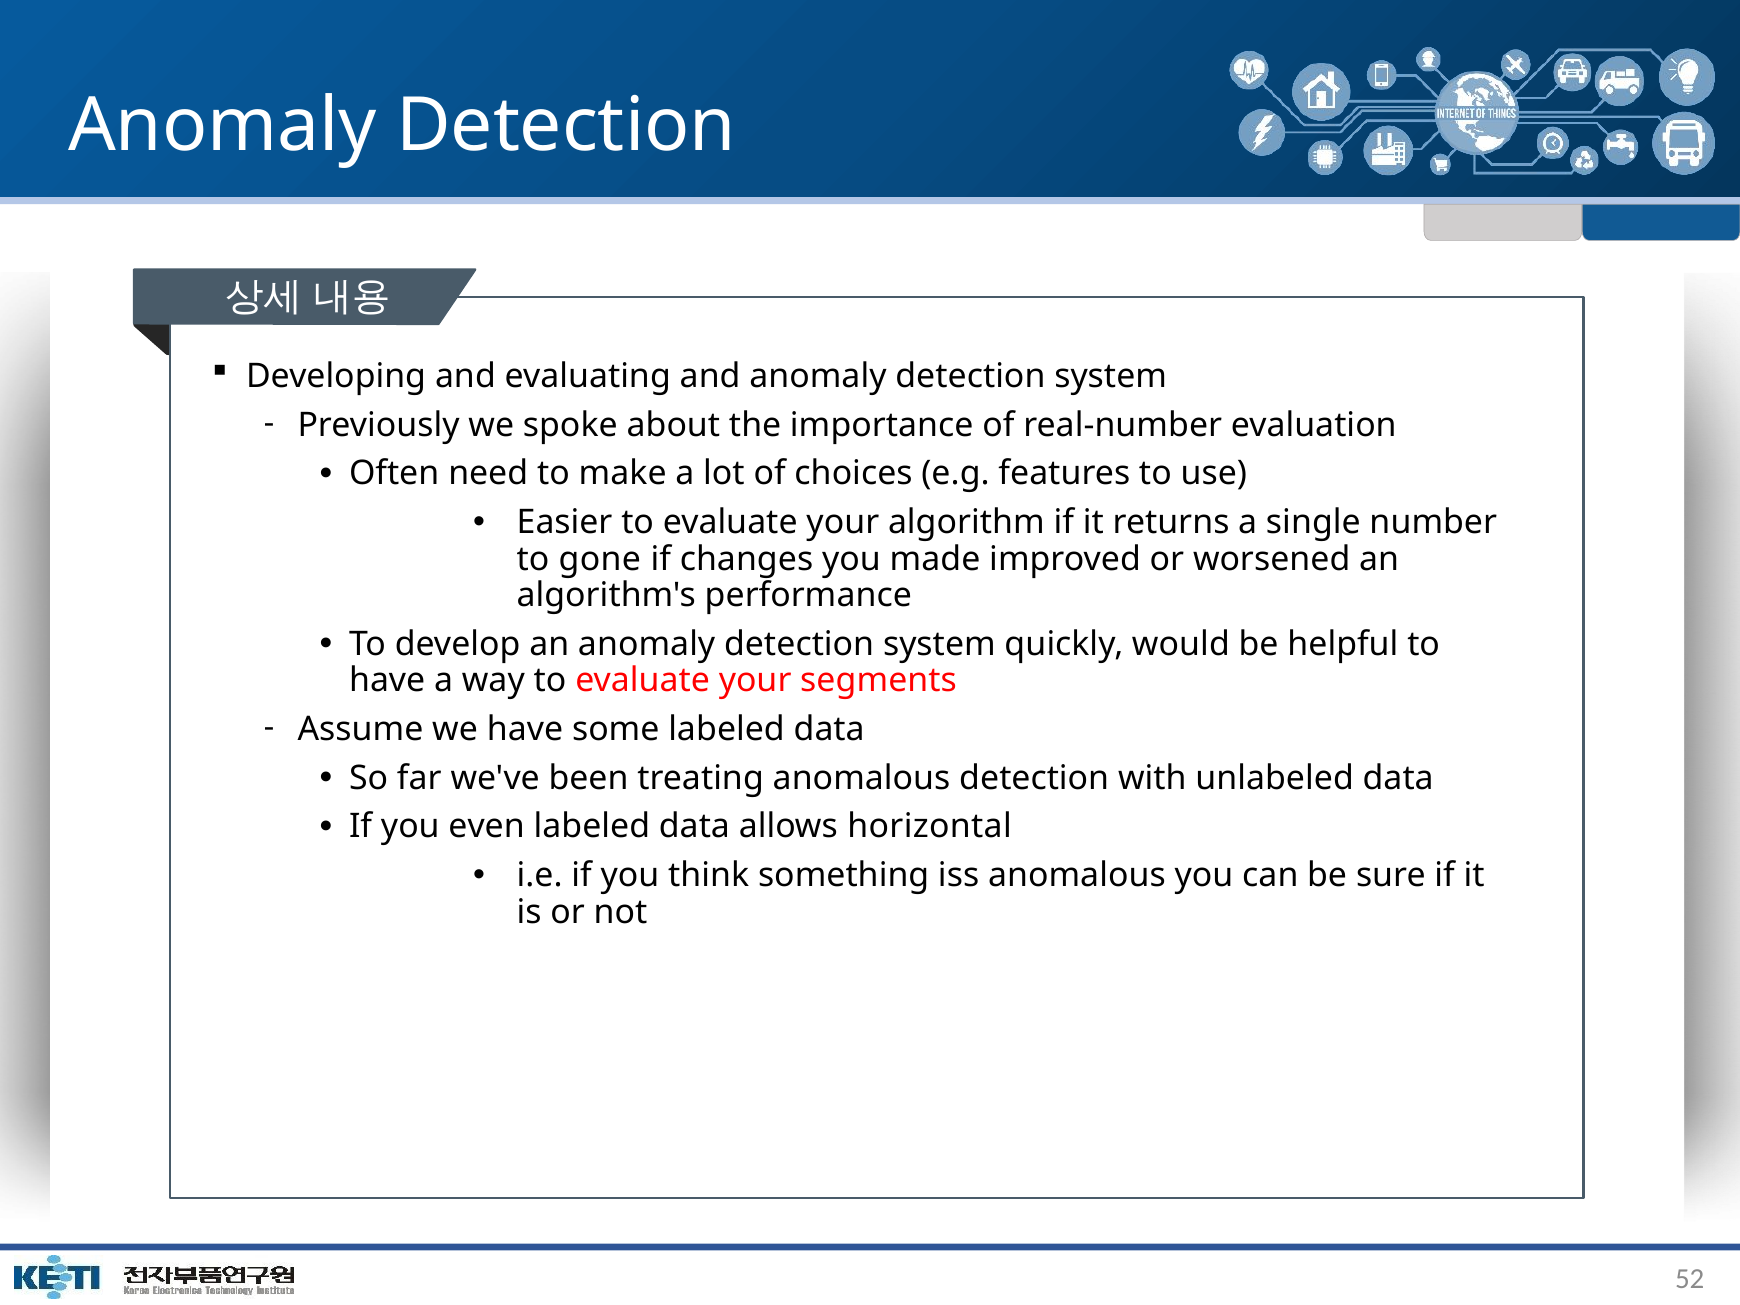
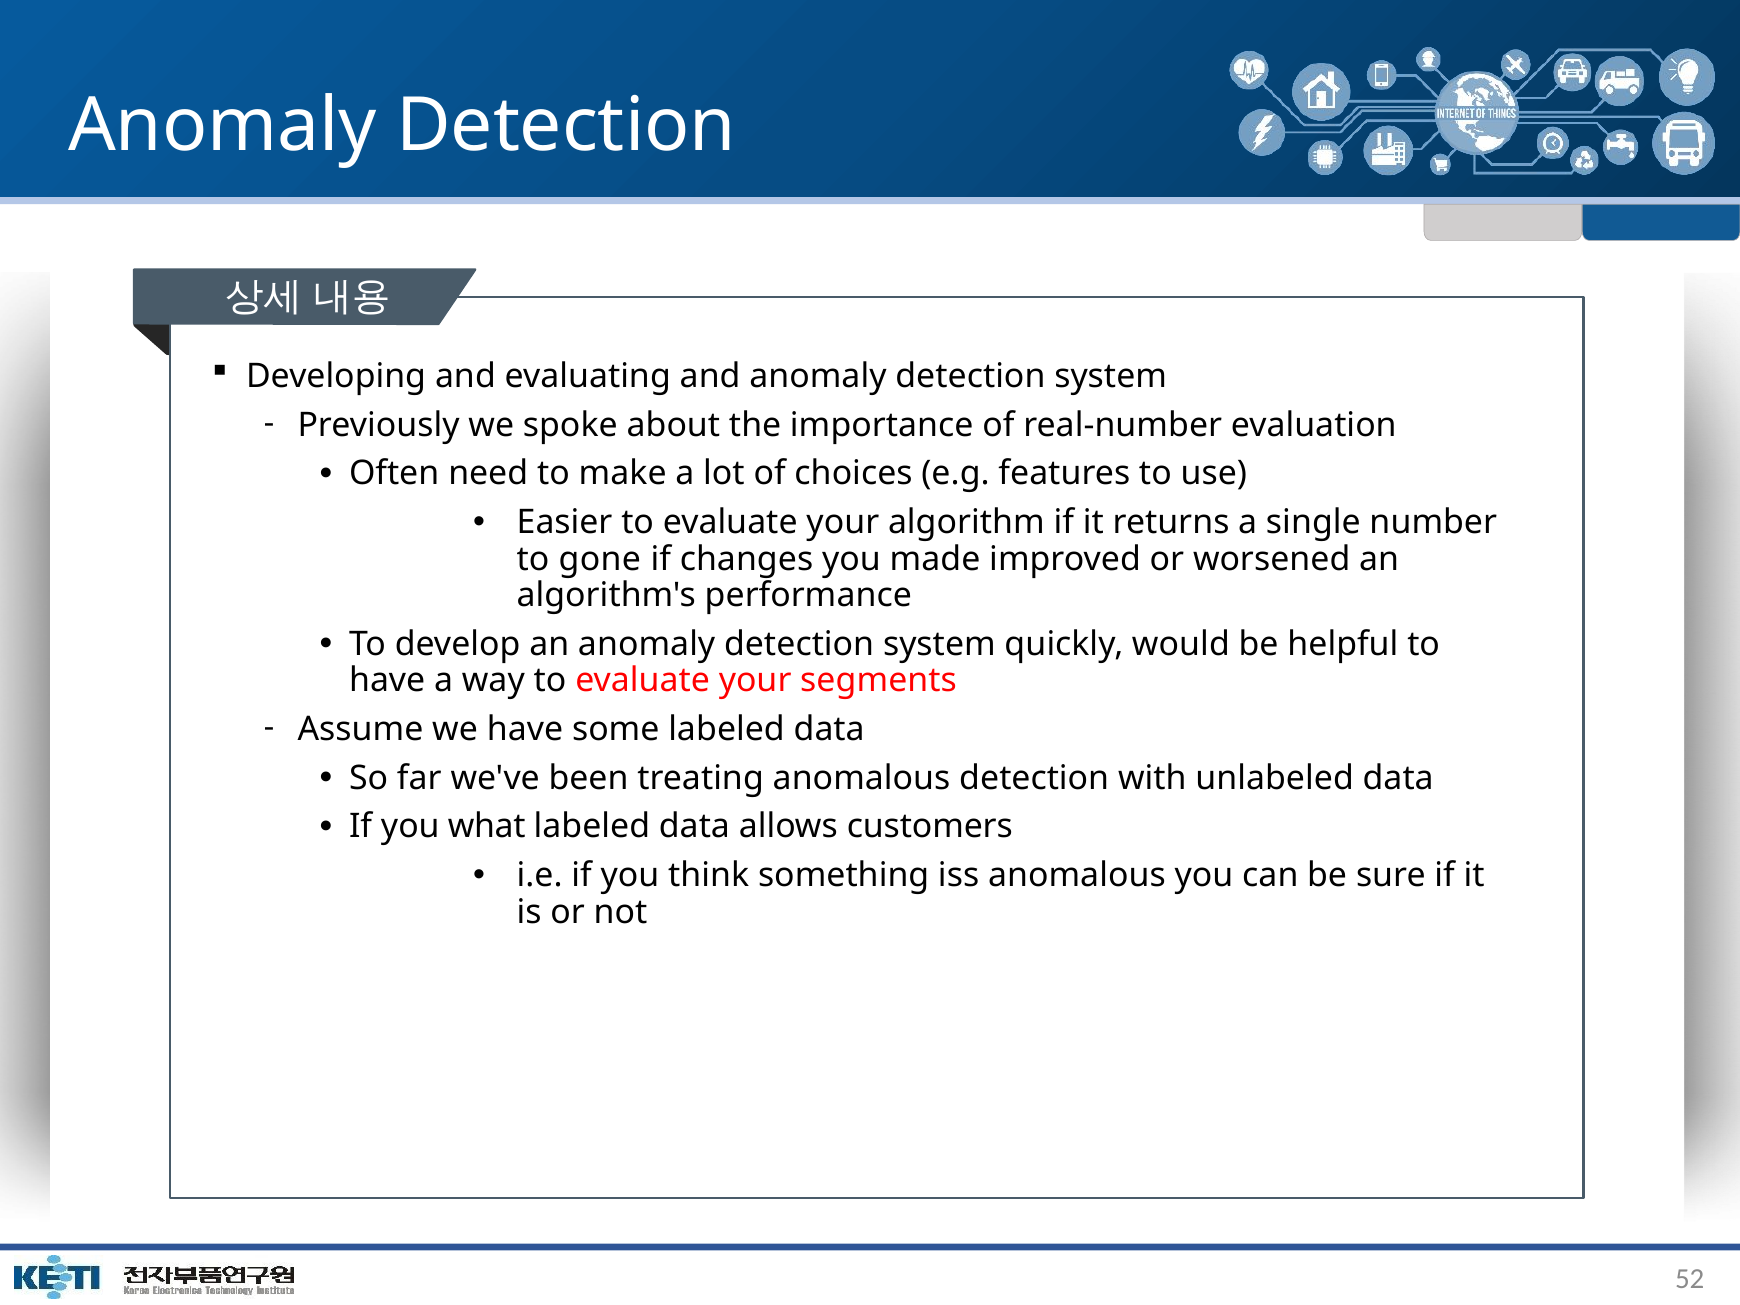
even: even -> what (487, 827)
horizontal: horizontal -> customers (930, 827)
